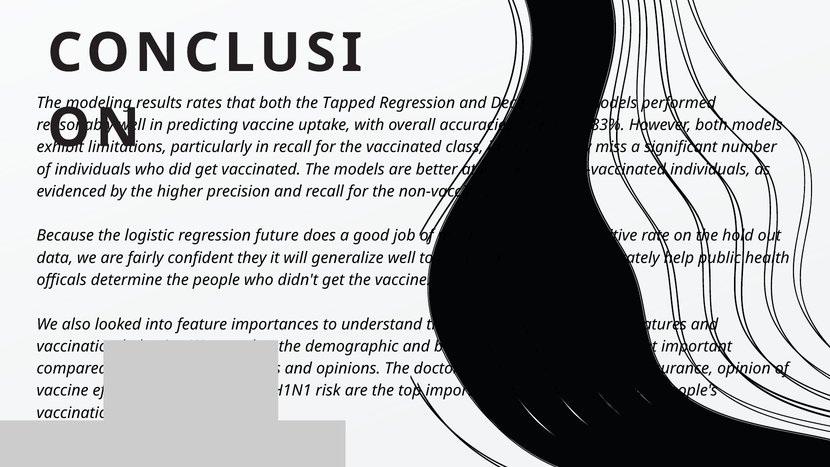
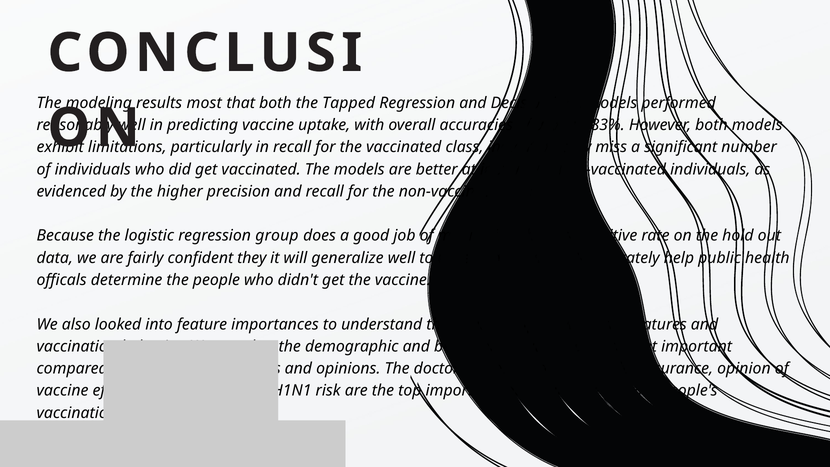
rates: rates -> most (204, 103)
future: future -> group (277, 236)
